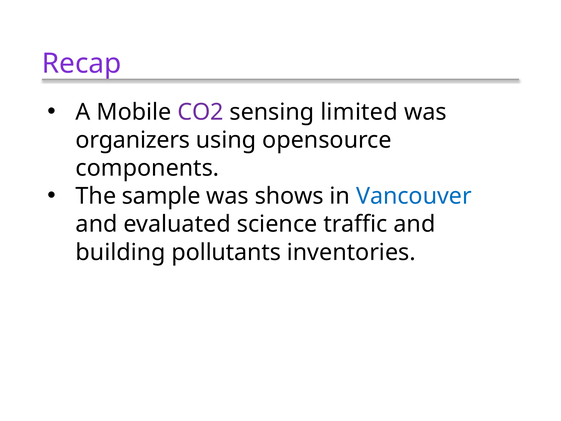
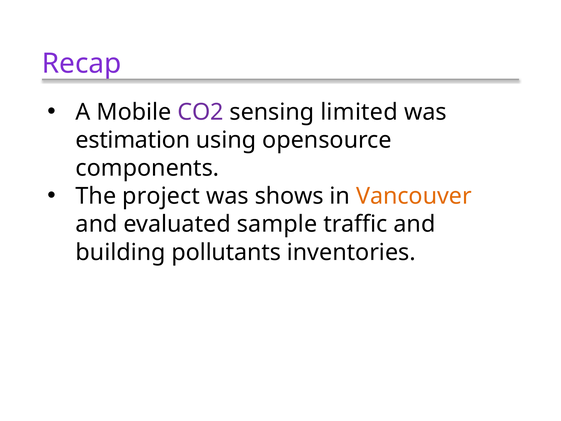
organizers: organizers -> estimation (133, 140)
sample: sample -> project (161, 196)
Vancouver colour: blue -> orange (414, 196)
science: science -> sample (277, 224)
